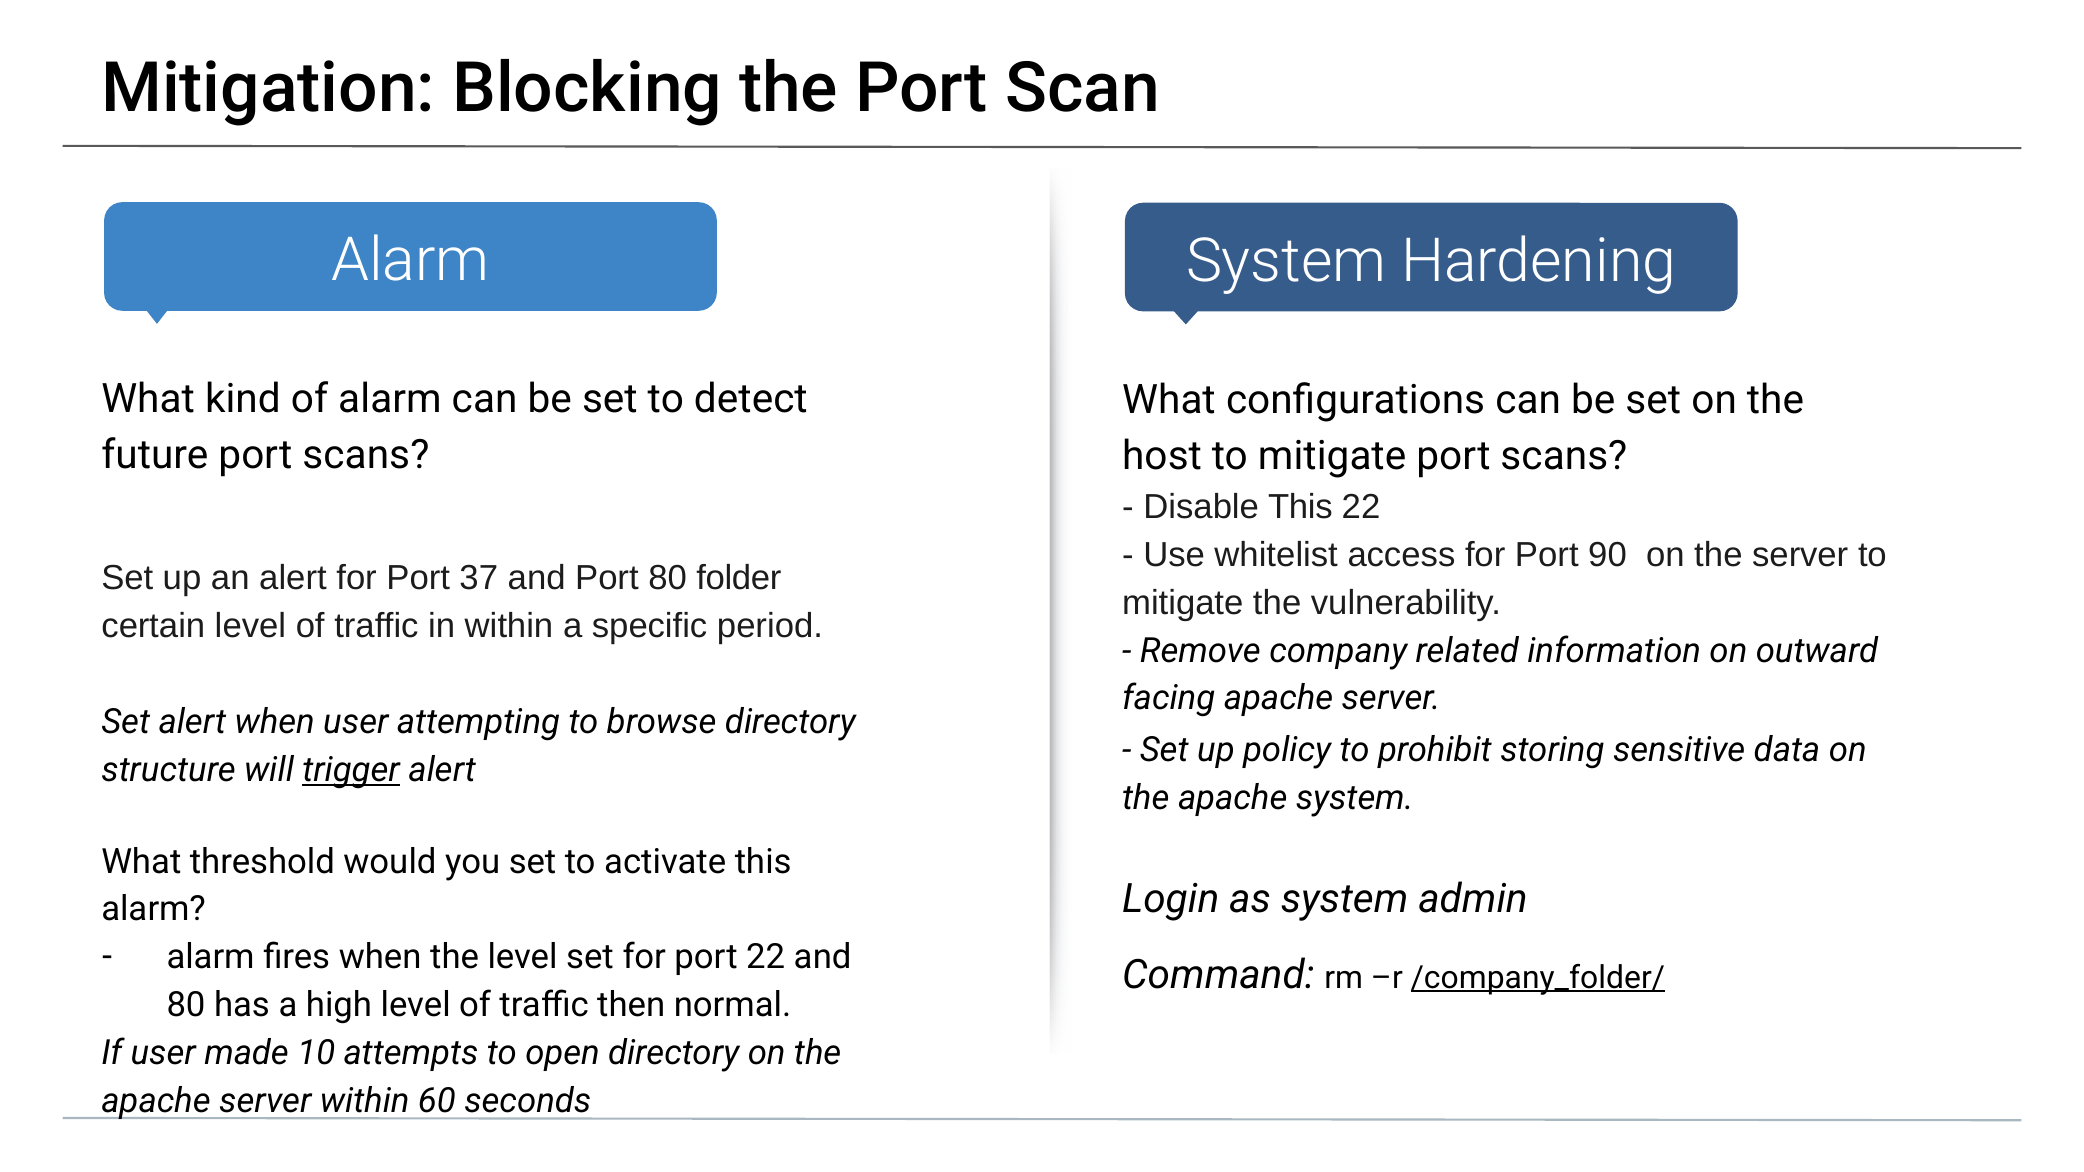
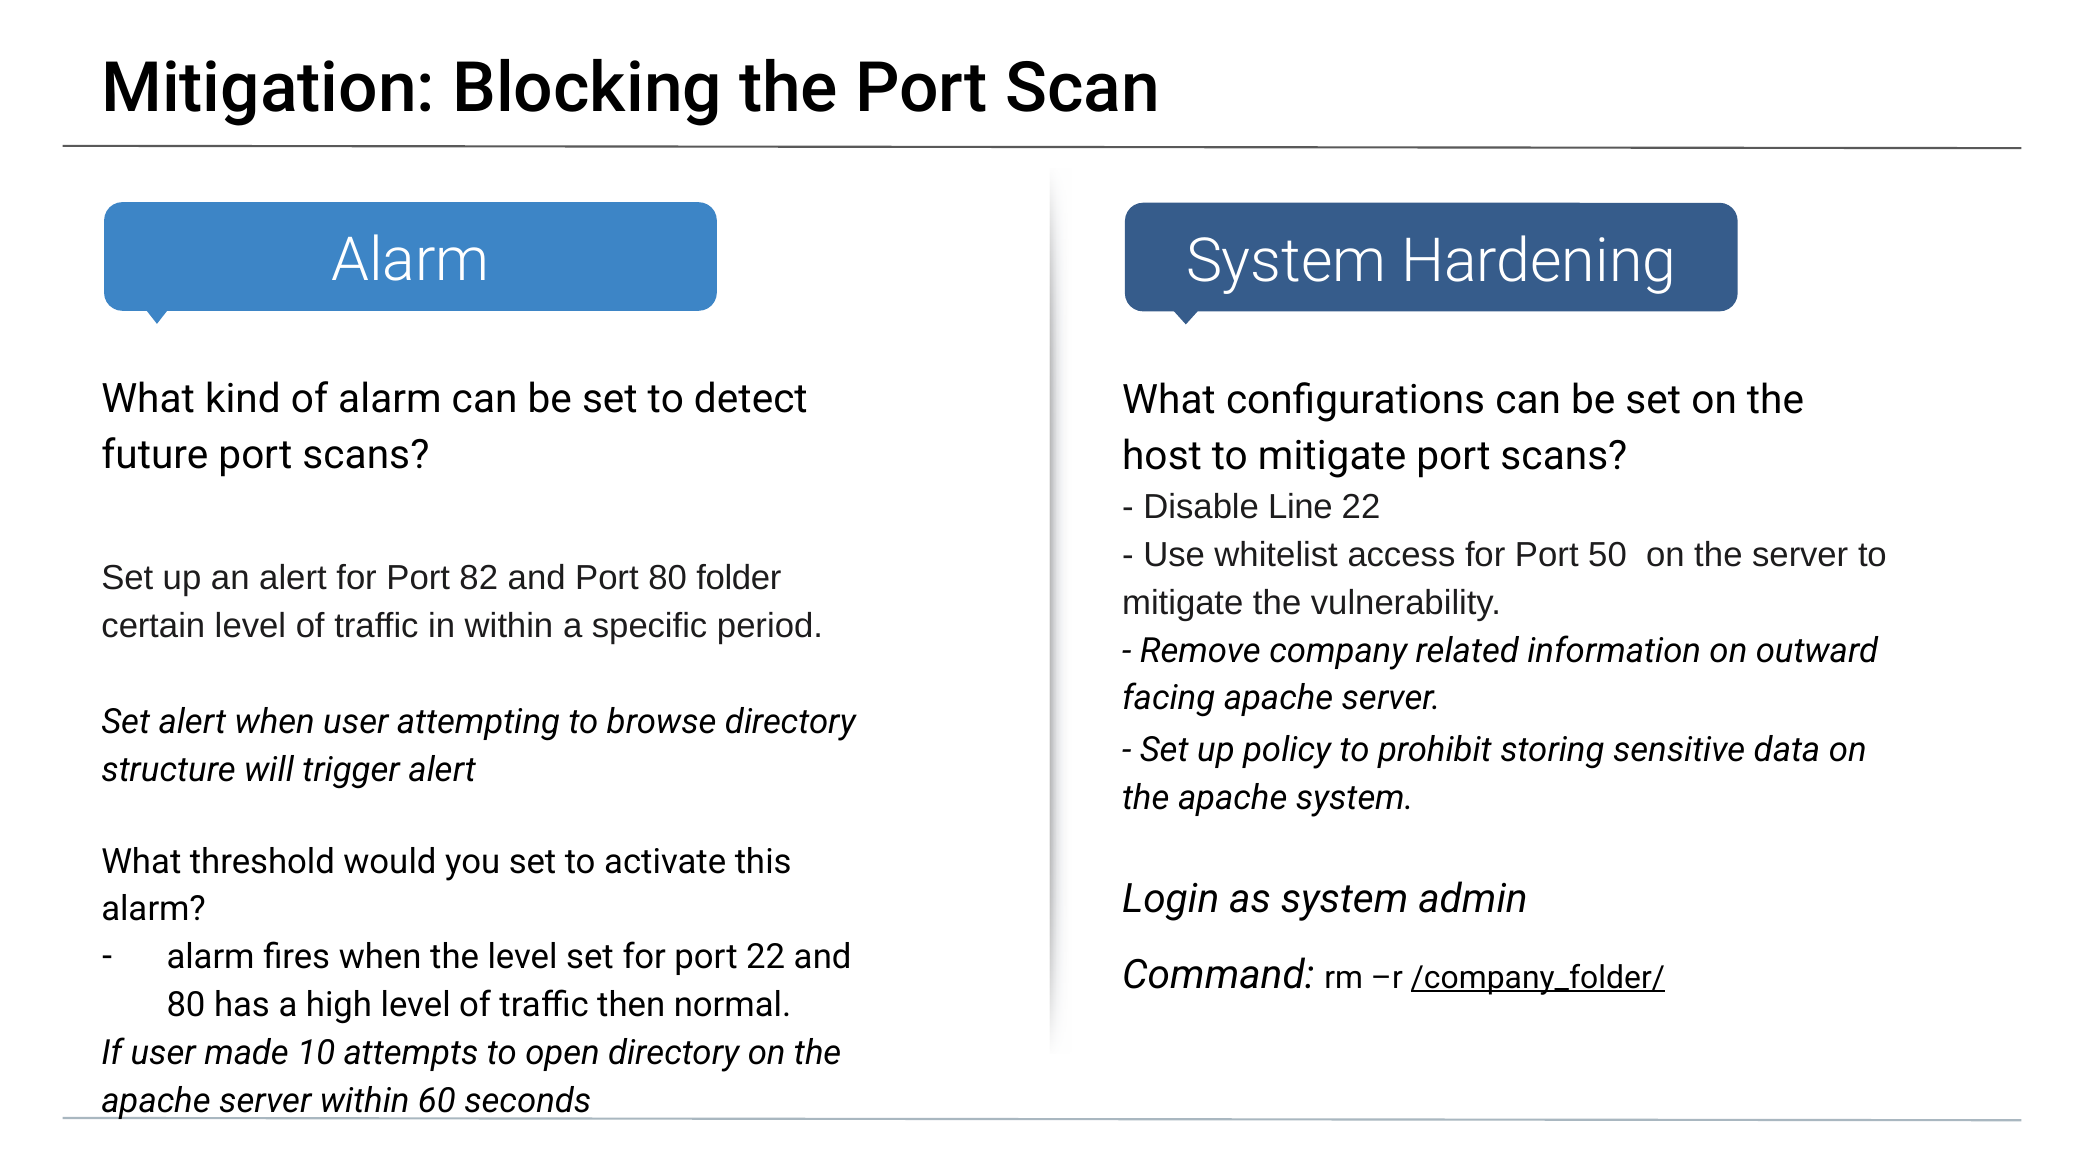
Disable This: This -> Line (1300, 507)
90: 90 -> 50 (1607, 555)
37: 37 -> 82 (479, 578)
trigger underline: present -> none (351, 770)
